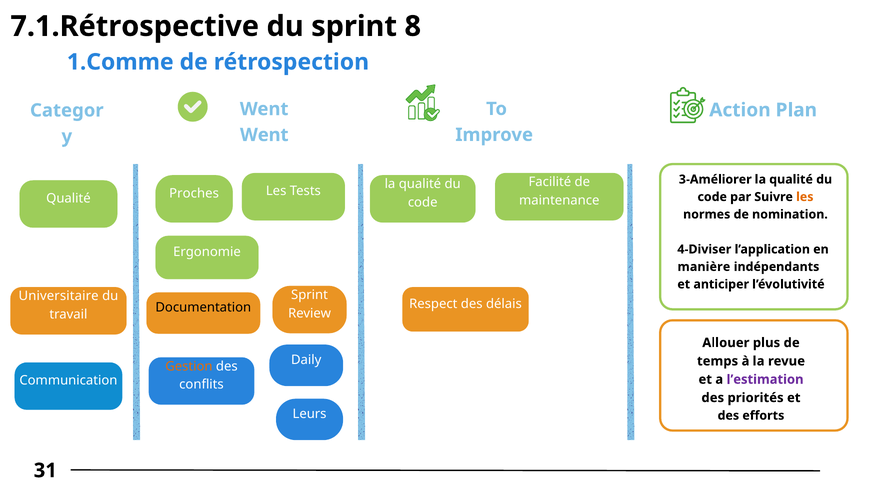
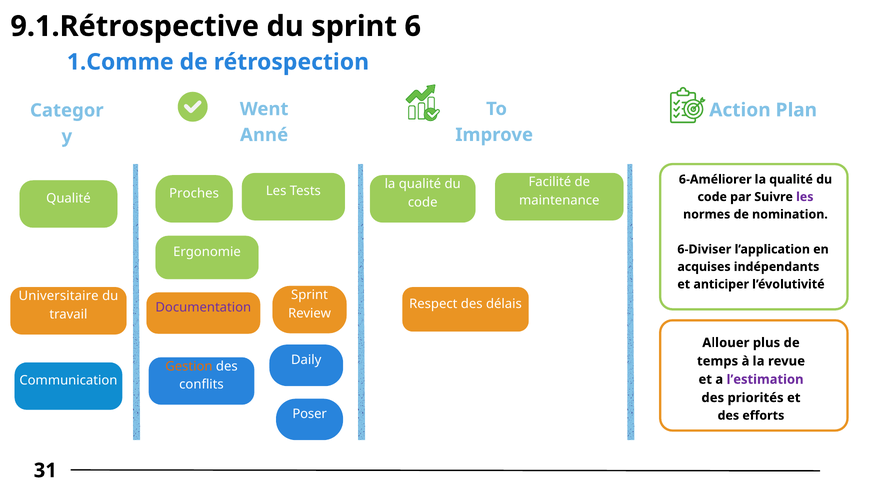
7.1.Rétrospective: 7.1.Rétrospective -> 9.1.Rétrospective (135, 26)
8: 8 -> 6 (413, 26)
Went: Went -> Anné (264, 135)
3-Améliorer: 3-Améliorer -> 6-Améliorer (715, 179)
les colour: orange -> purple (805, 197)
4-Diviser: 4-Diviser -> 6-Diviser (704, 249)
manière: manière -> acquises (704, 267)
Documentation colour: black -> purple (203, 307)
Leurs: Leurs -> Poser (310, 414)
